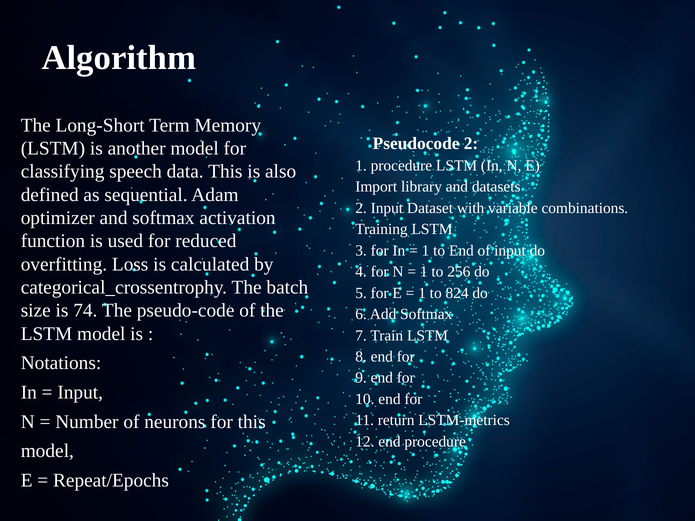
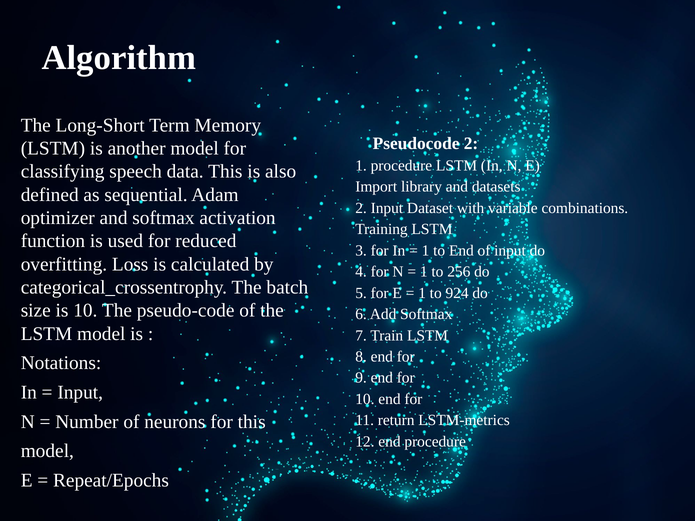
824: 824 -> 924 (457, 293)
is 74: 74 -> 10 (85, 311)
